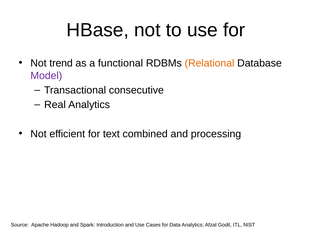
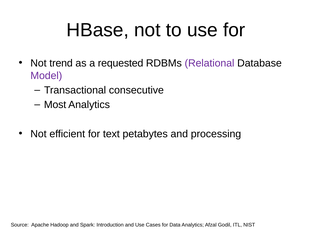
functional: functional -> requested (121, 63)
Relational colour: orange -> purple (210, 63)
Real: Real -> Most (55, 105)
combined: combined -> petabytes (145, 134)
